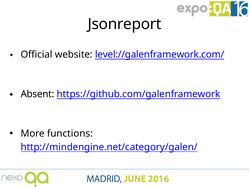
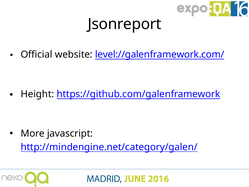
Absent: Absent -> Height (37, 94)
functions: functions -> javascript (70, 133)
